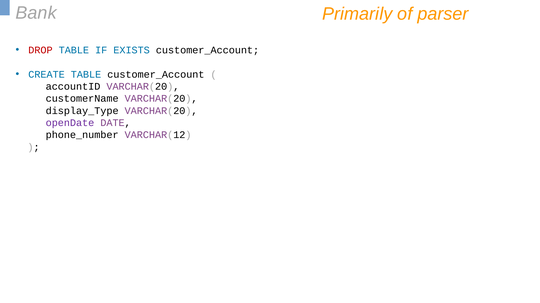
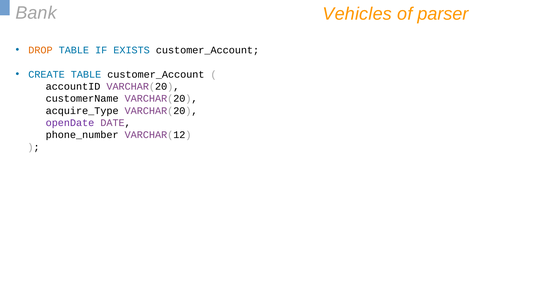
Primarily: Primarily -> Vehicles (357, 14)
DROP colour: red -> orange (40, 50)
display_Type: display_Type -> acquire_Type (82, 111)
